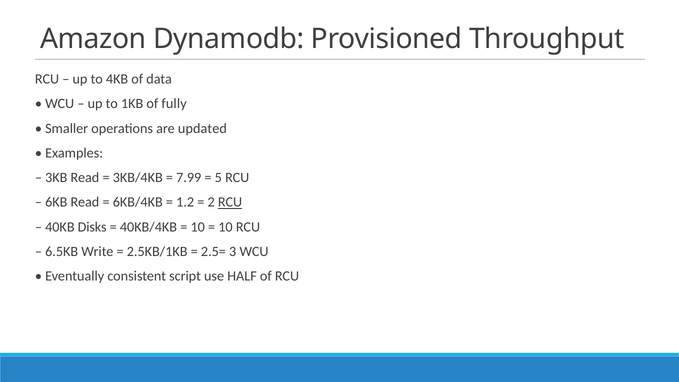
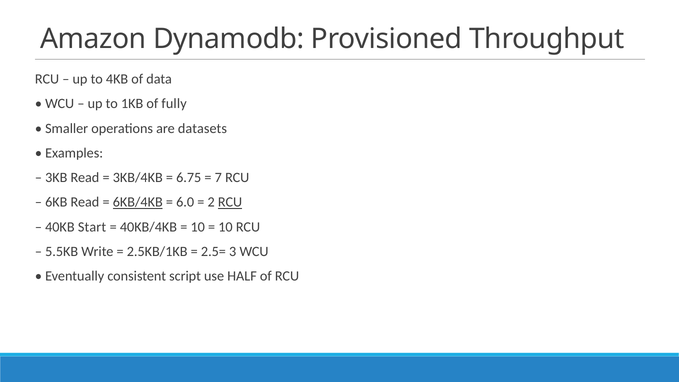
updated: updated -> datasets (202, 128)
7.99: 7.99 -> 6.75 (189, 178)
5: 5 -> 7 (218, 178)
6KB/4KB underline: none -> present (138, 202)
1.2: 1.2 -> 6.0 (185, 202)
Disks: Disks -> Start (92, 227)
6.5KB: 6.5KB -> 5.5KB (62, 251)
